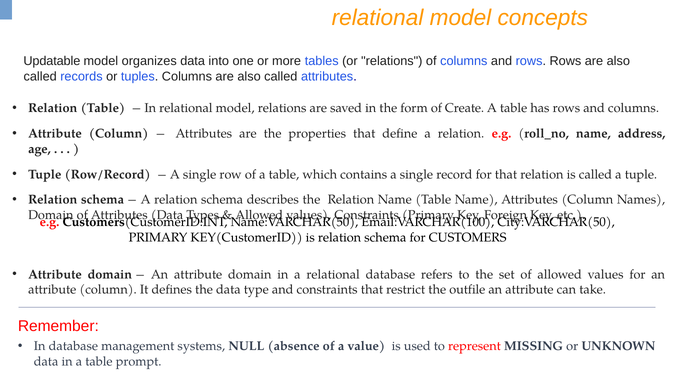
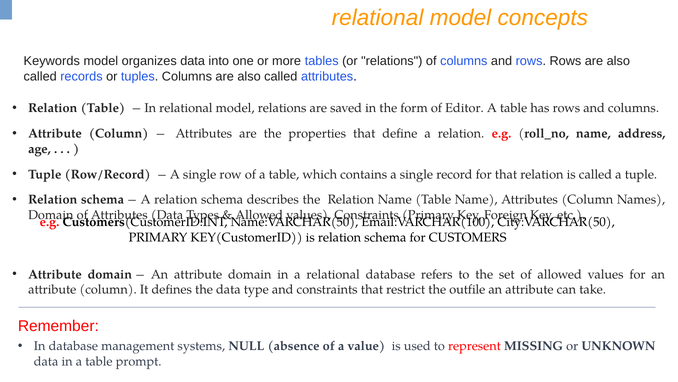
Updatable: Updatable -> Keywords (52, 61)
Create: Create -> Editor (464, 108)
